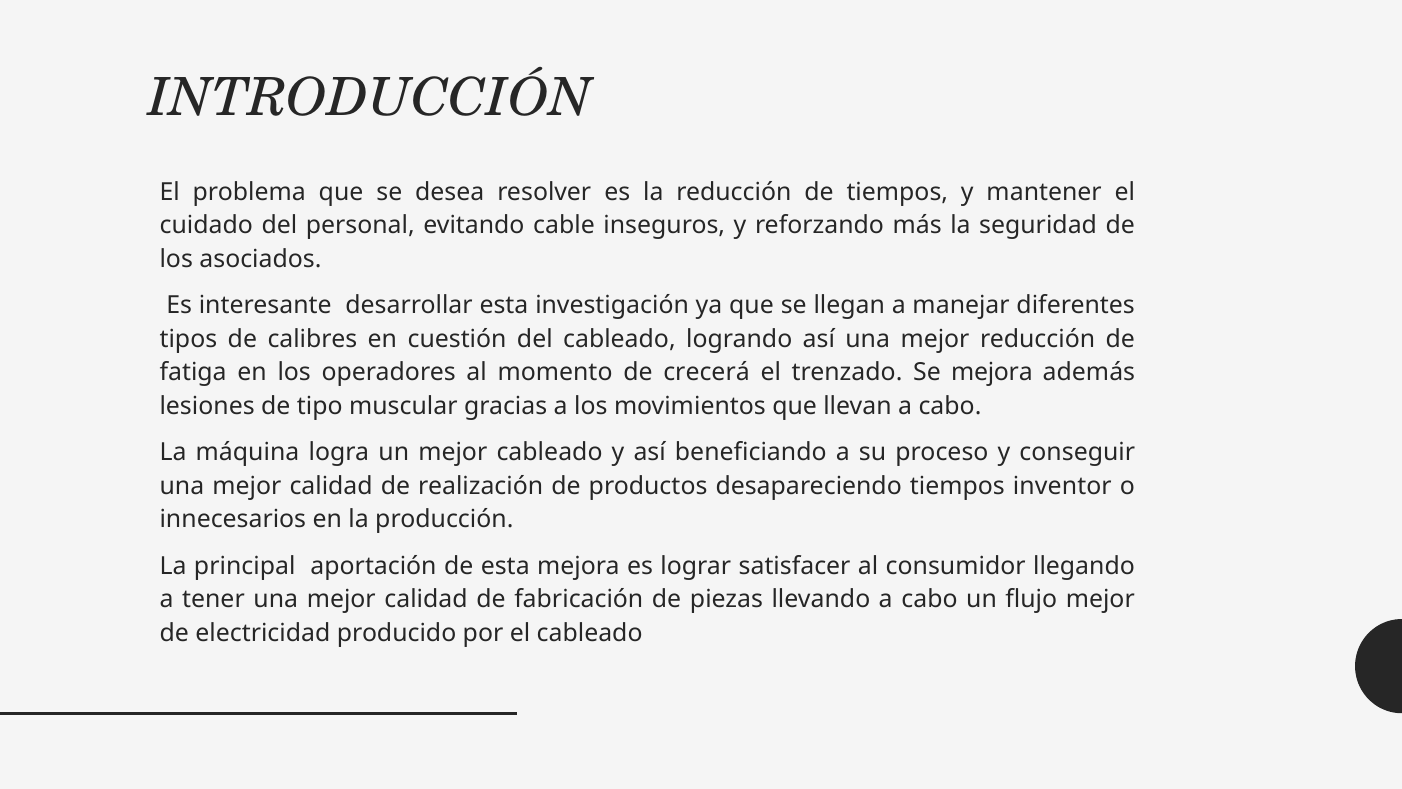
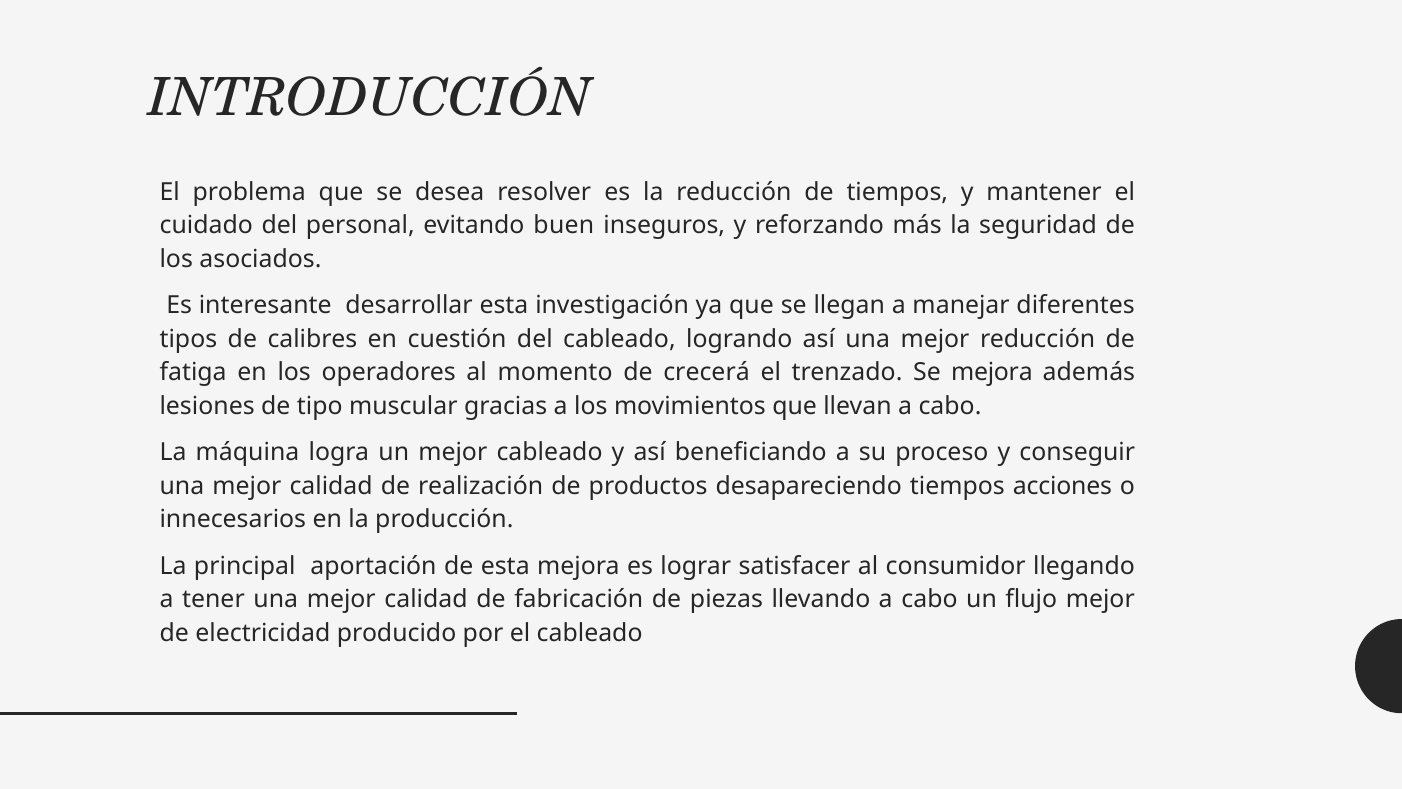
cable: cable -> buen (564, 226)
inventor: inventor -> acciones (1062, 486)
